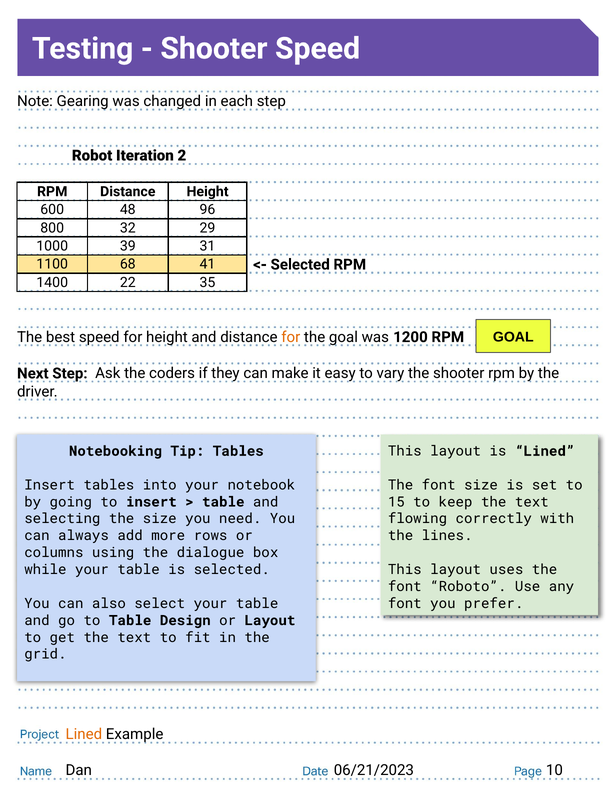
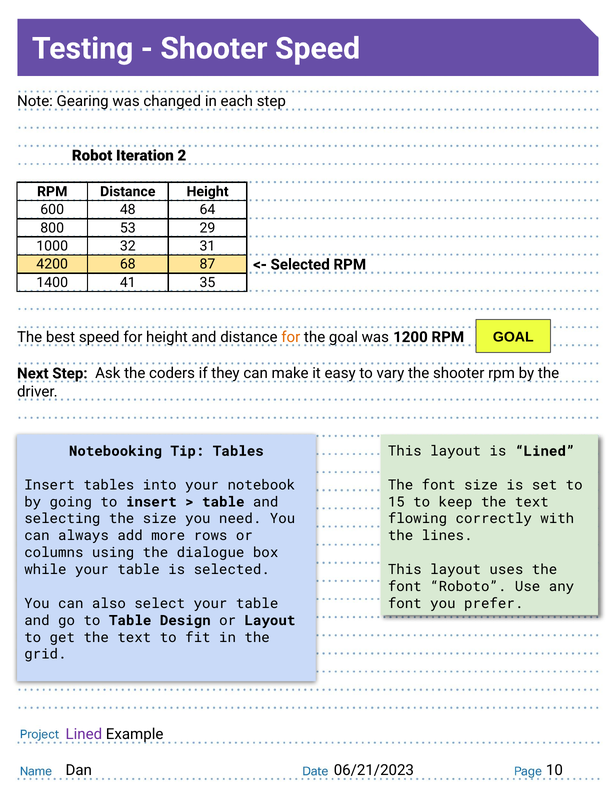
96: 96 -> 64 (208, 210)
32: 32 -> 53 (128, 228)
39: 39 -> 32 (128, 246)
1100: 1100 -> 4200 (52, 264)
41: 41 -> 87 (208, 264)
22: 22 -> 41 (128, 282)
Lined colour: orange -> purple (84, 733)
